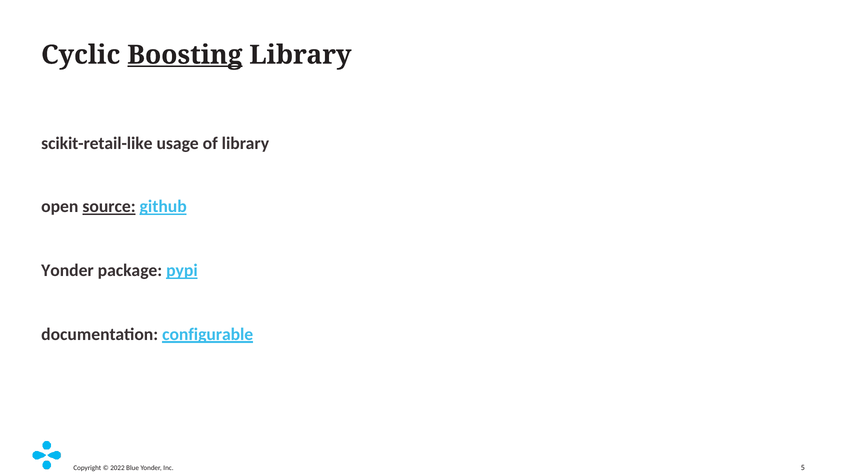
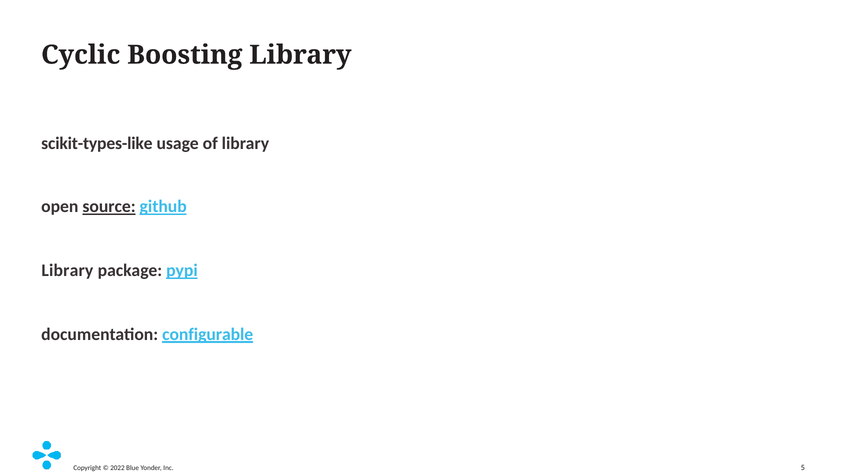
Boosting underline: present -> none (185, 55)
scikit-retail-like: scikit-retail-like -> scikit-types-like (97, 143)
Yonder: Yonder -> Library (67, 270)
